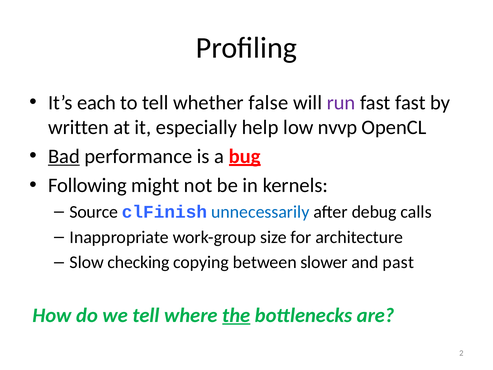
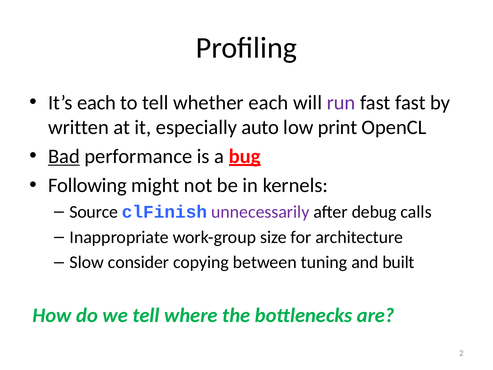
whether false: false -> each (268, 102)
help: help -> auto (260, 127)
nvvp: nvvp -> print (338, 127)
unnecessarily colour: blue -> purple (260, 212)
checking: checking -> consider (139, 262)
slower: slower -> tuning (324, 262)
past: past -> built (398, 262)
the underline: present -> none (236, 315)
